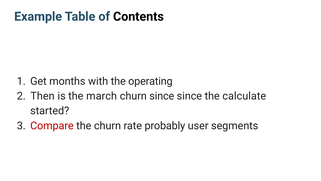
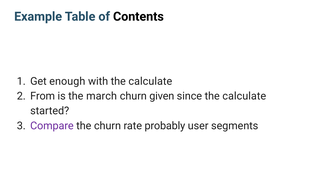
months: months -> enough (67, 81)
with the operating: operating -> calculate (150, 81)
Then: Then -> From (43, 96)
churn since: since -> given (162, 96)
Compare colour: red -> purple (52, 125)
